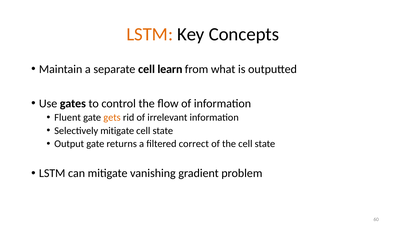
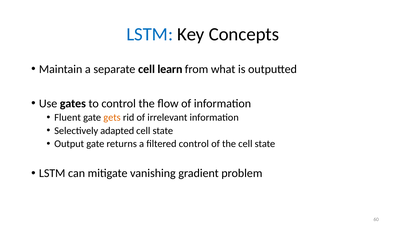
LSTM colour: orange -> blue (150, 34)
Selectively mitigate: mitigate -> adapted (117, 131)
filtered correct: correct -> control (194, 144)
